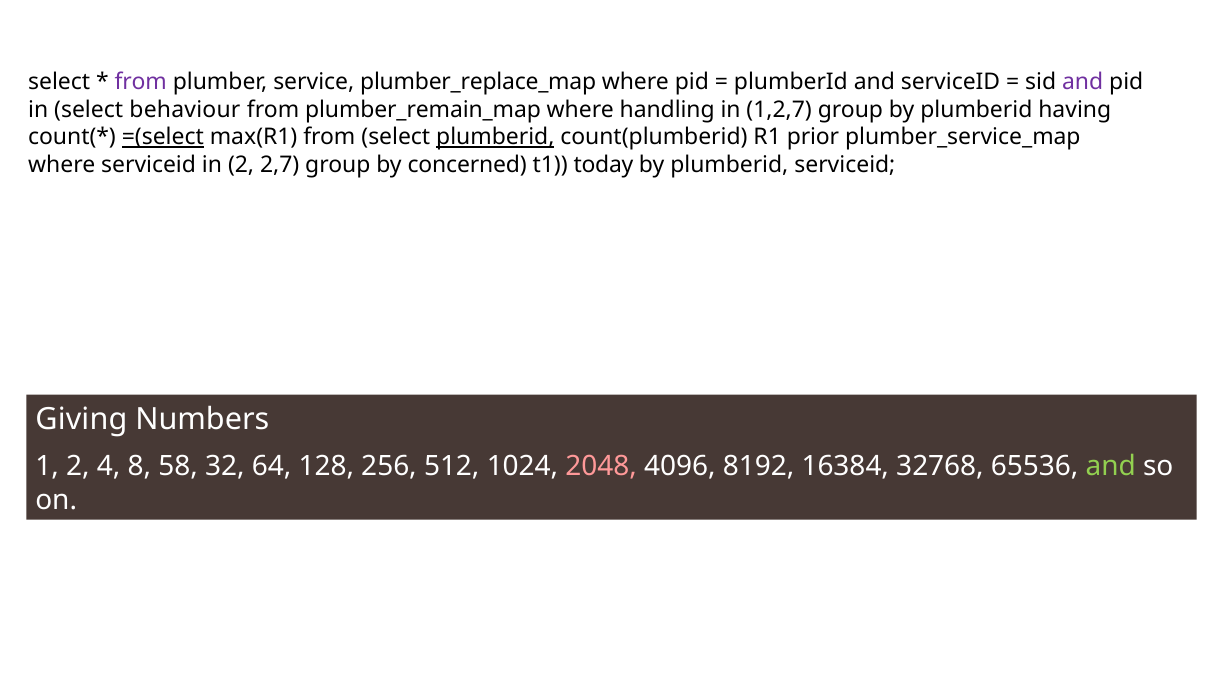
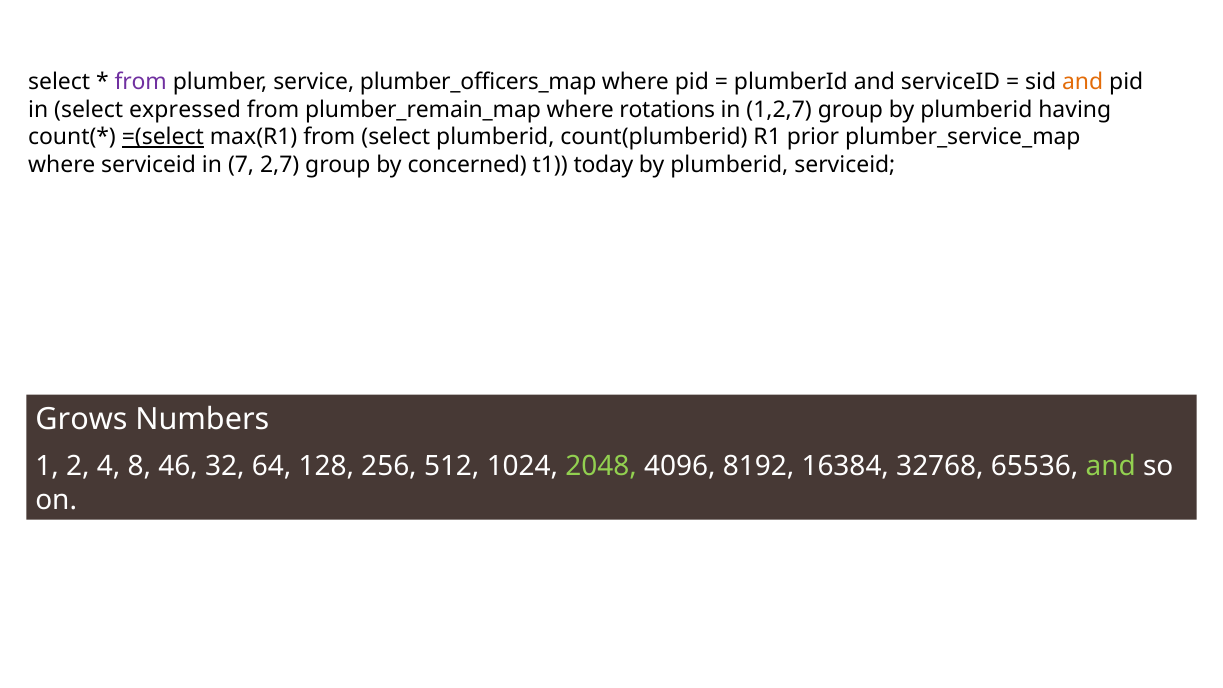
plumber_replace_map: plumber_replace_map -> plumber_officers_map (478, 82)
and colour: purple -> orange (1083, 82)
behaviour: behaviour -> expressed (185, 110)
handling: handling -> rotations (667, 110)
plumberid underline: present -> none (495, 137)
in 2: 2 -> 7 (241, 165)
Giving: Giving -> Grows (81, 419)
58: 58 -> 46 (178, 467)
2048 colour: pink -> light green (601, 467)
